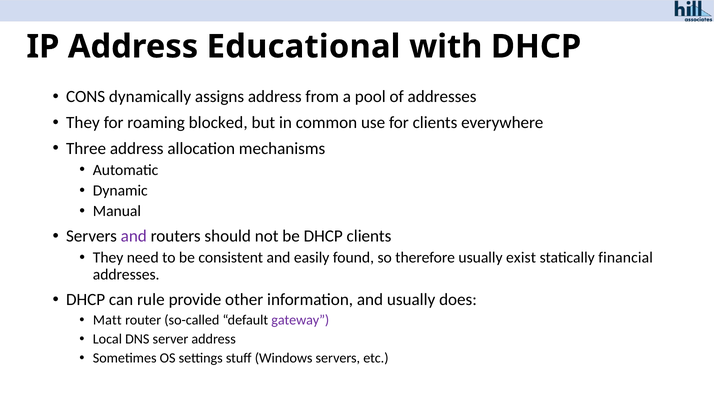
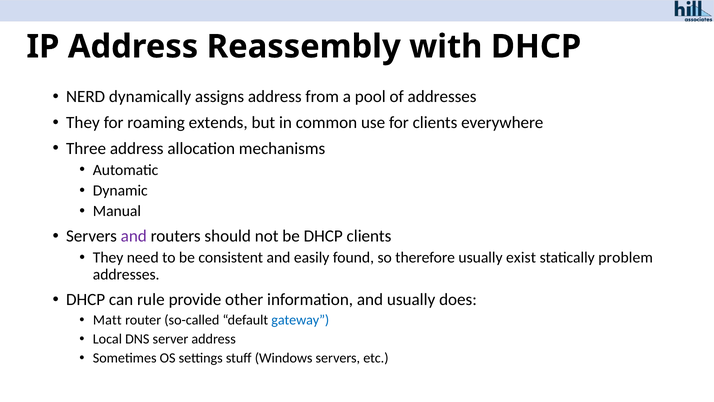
Educational: Educational -> Reassembly (304, 47)
CONS: CONS -> NERD (86, 97)
blocked: blocked -> extends (218, 122)
financial: financial -> problem (626, 257)
gateway colour: purple -> blue (300, 320)
